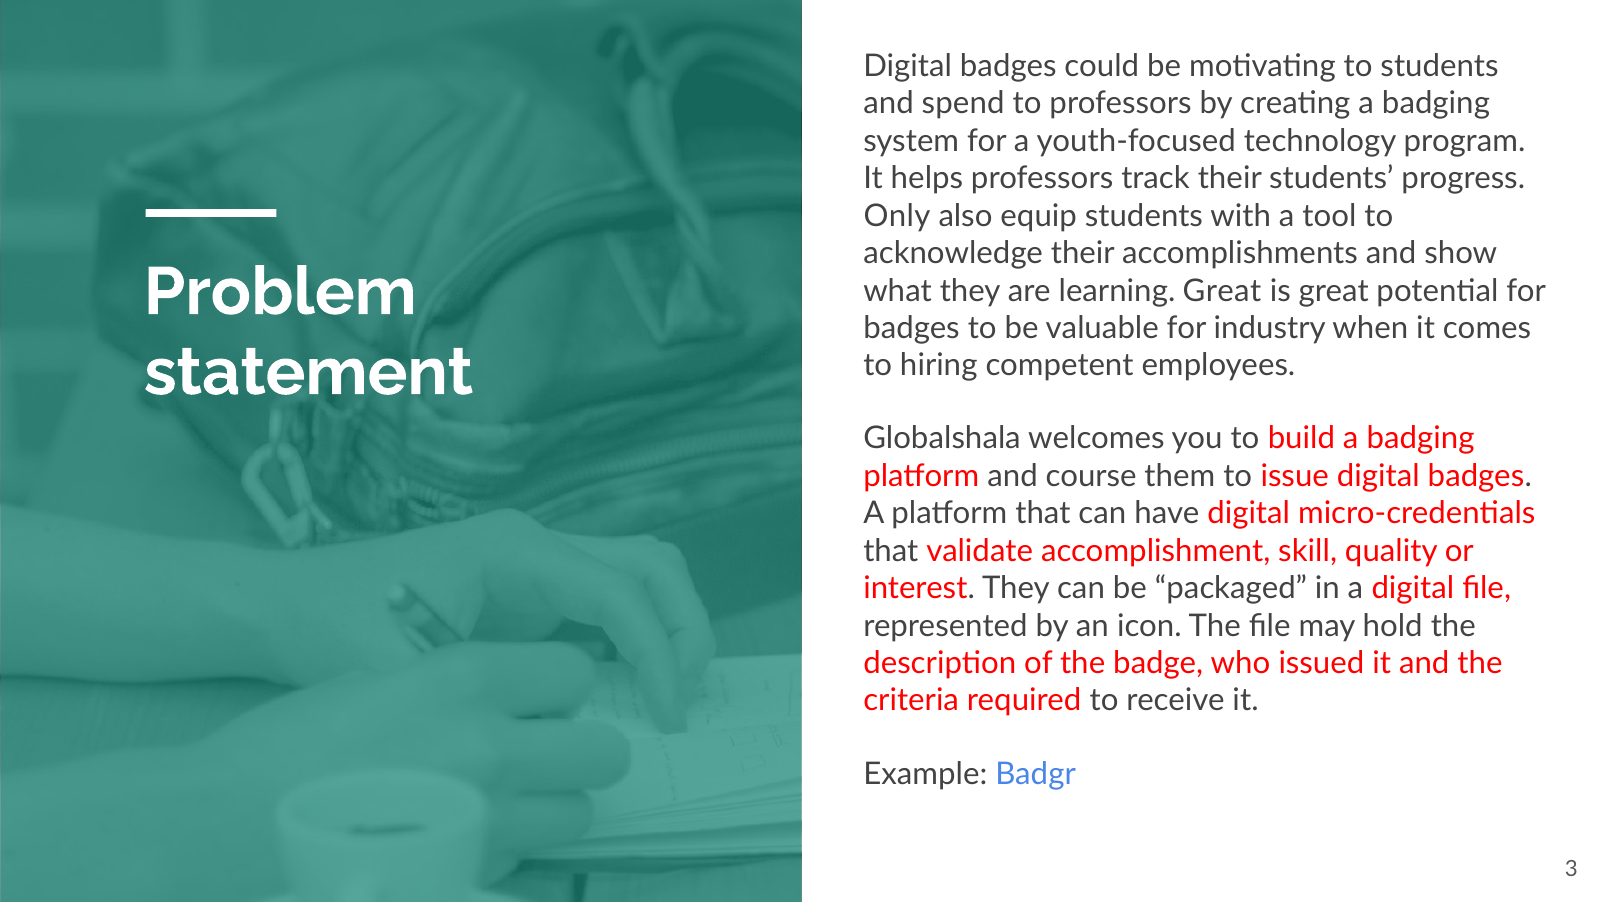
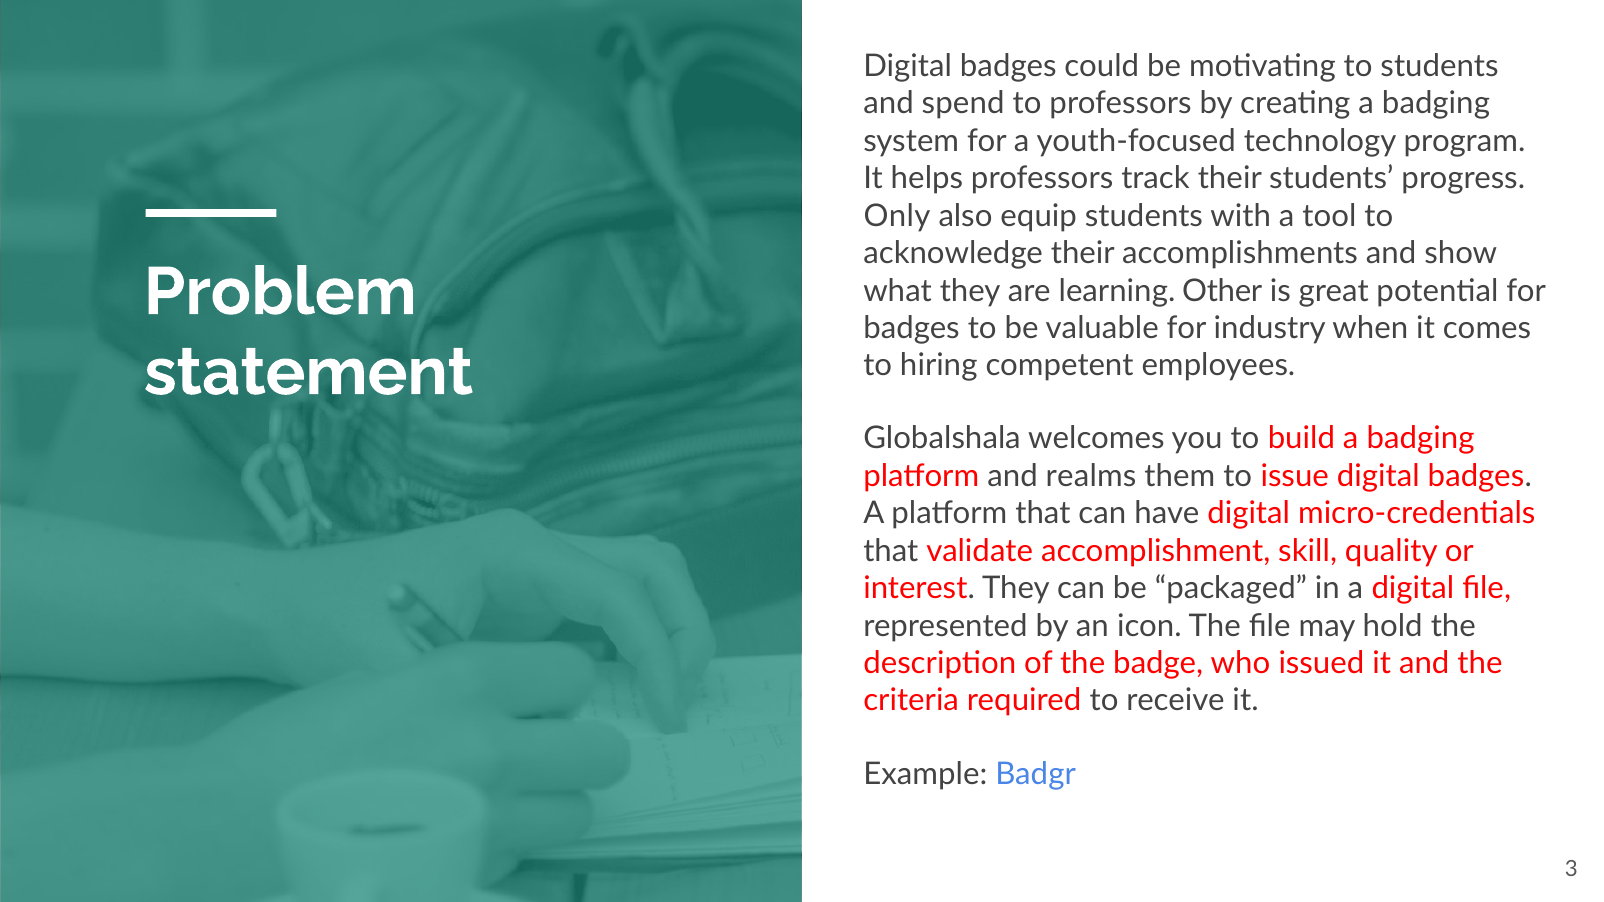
learning Great: Great -> Other (1222, 291)
course: course -> realms (1091, 476)
